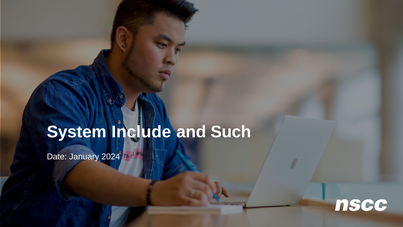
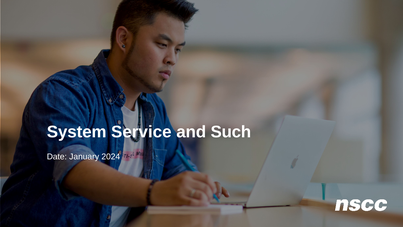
Include: Include -> Service (141, 132)
